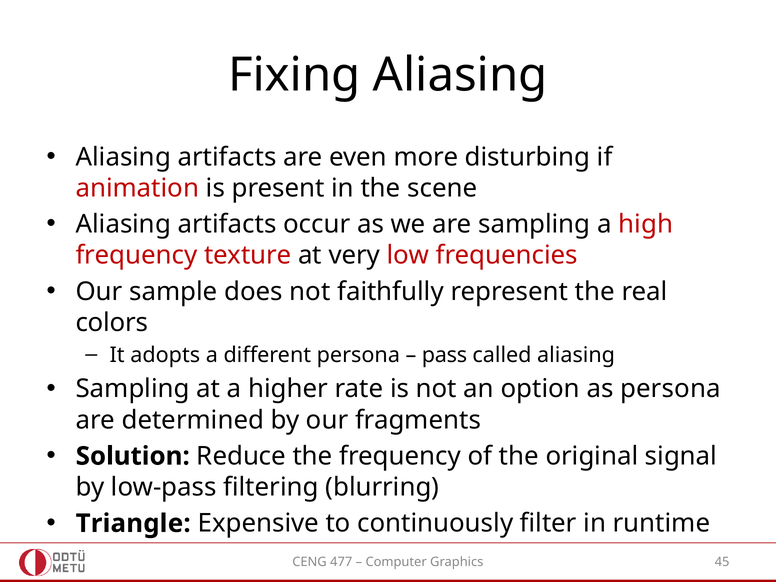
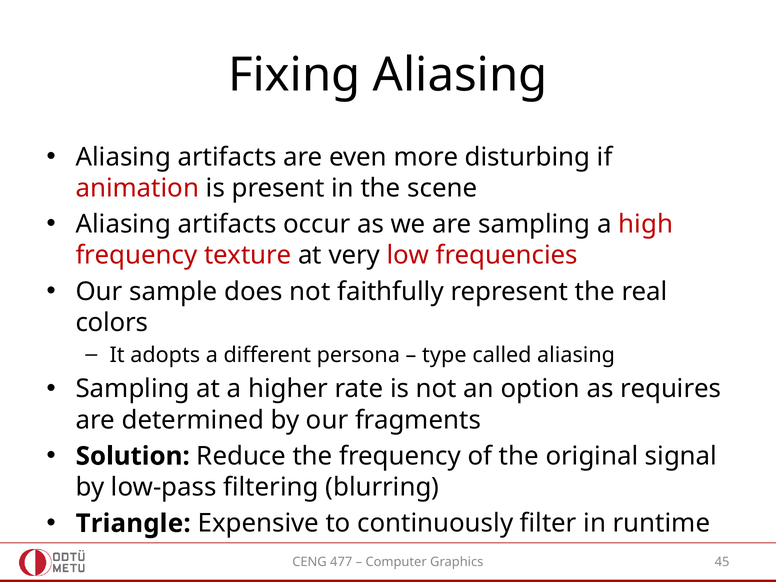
pass: pass -> type (444, 355)
as persona: persona -> requires (671, 389)
